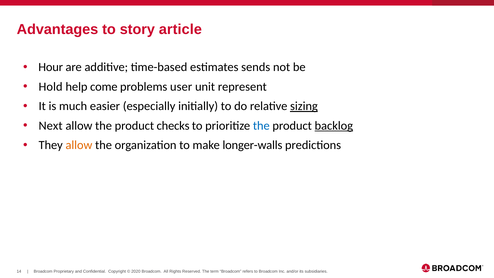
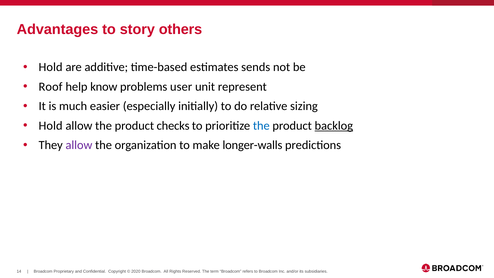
article: article -> others (180, 29)
Hour: Hour -> Hold (51, 67)
Hold: Hold -> Roof (51, 87)
come: come -> know (104, 87)
sizing underline: present -> none (304, 106)
Next: Next -> Hold (51, 126)
allow colour: orange -> purple (79, 145)
